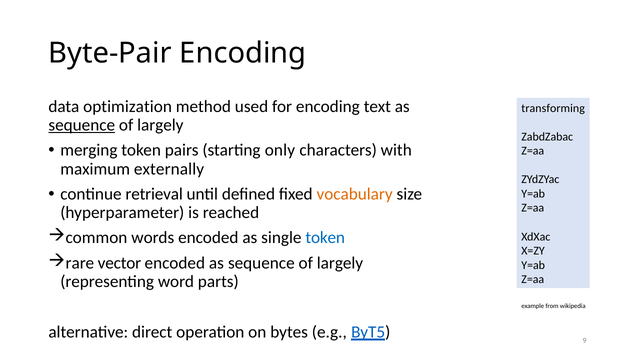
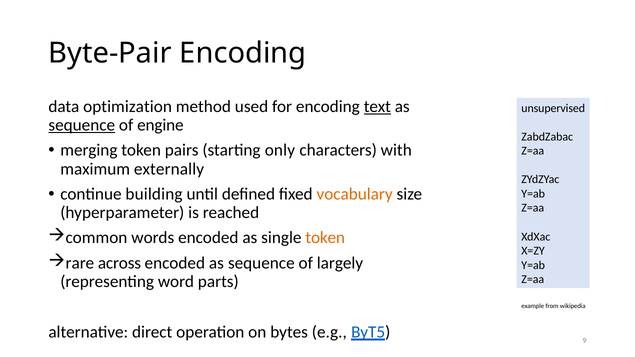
text underline: none -> present (377, 107)
transforming: transforming -> unsupervised (553, 108)
largely: largely -> engine (160, 125)
retrieval: retrieval -> building (154, 194)
token colour: blue -> orange (325, 238)
vector: vector -> across (119, 263)
